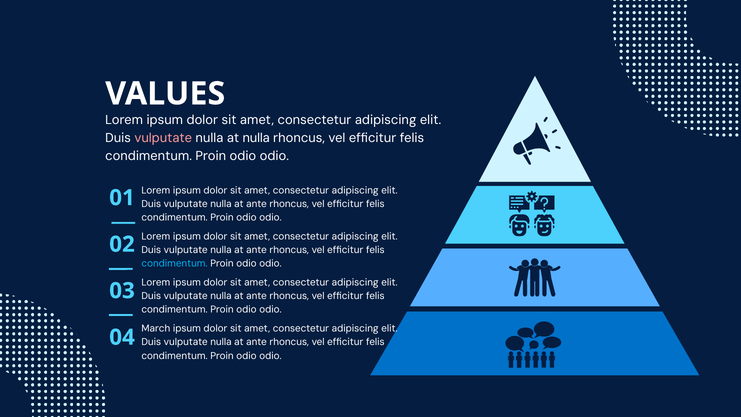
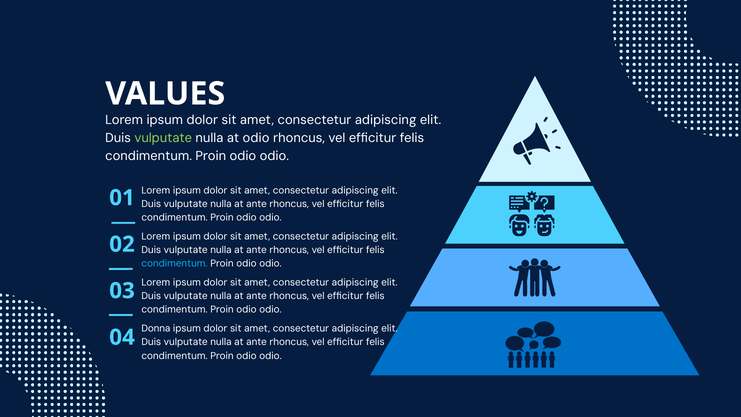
vulputate colour: pink -> light green (163, 138)
at nulla: nulla -> odio (256, 138)
March: March -> Donna (156, 328)
